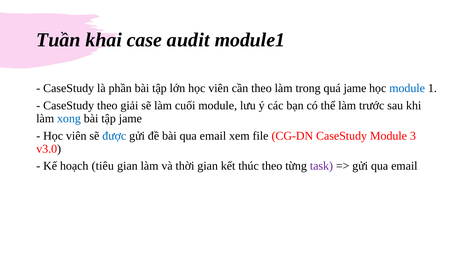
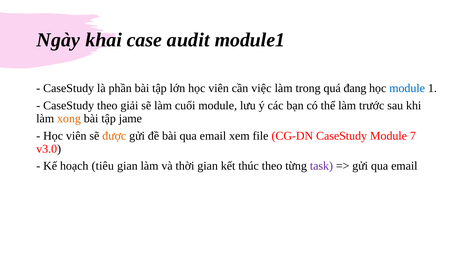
Tuần: Tuần -> Ngày (58, 40)
cần theo: theo -> việc (261, 88)
quá jame: jame -> đang (355, 88)
xong colour: blue -> orange (69, 118)
được colour: blue -> orange (114, 136)
3: 3 -> 7 (413, 136)
